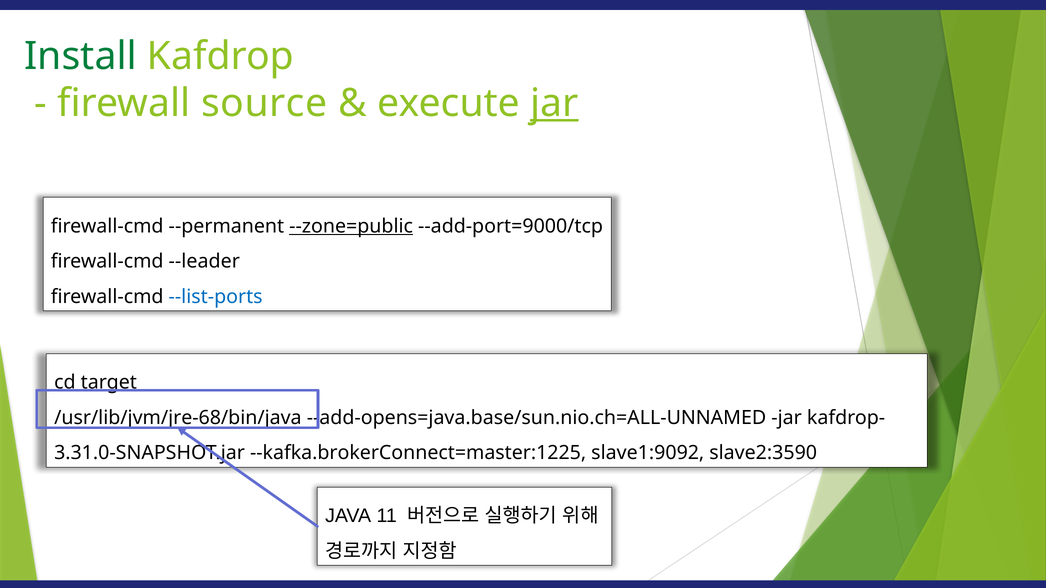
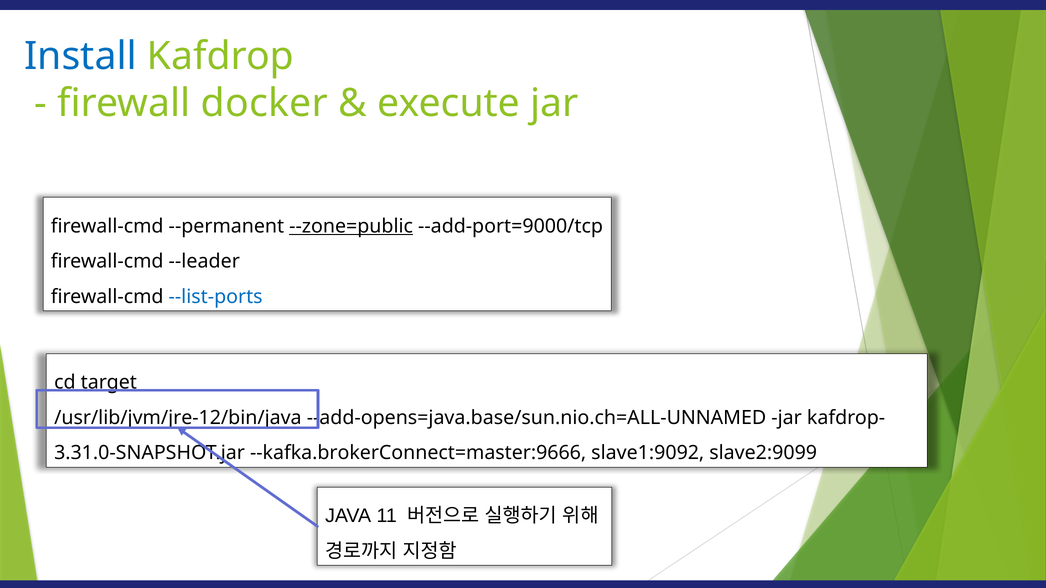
Install colour: green -> blue (80, 56)
source: source -> docker (264, 103)
jar underline: present -> none (554, 103)
/usr/lib/jvm/jre-68/bin/java: /usr/lib/jvm/jre-68/bin/java -> /usr/lib/jvm/jre-12/bin/java (178, 418)
--kafka.brokerConnect=master:1225: --kafka.brokerConnect=master:1225 -> --kafka.brokerConnect=master:9666 (418, 453)
slave2:3590: slave2:3590 -> slave2:9099 (763, 453)
